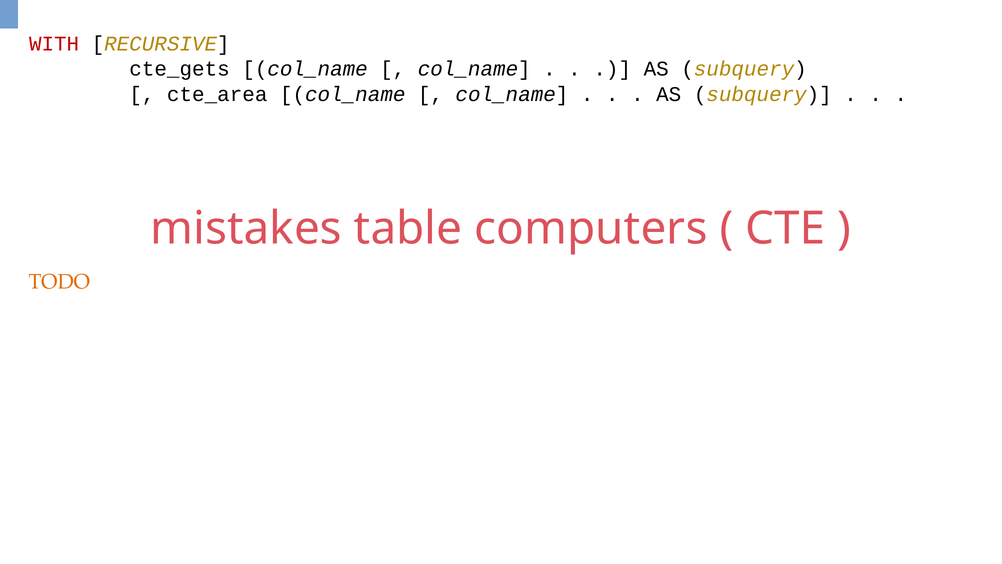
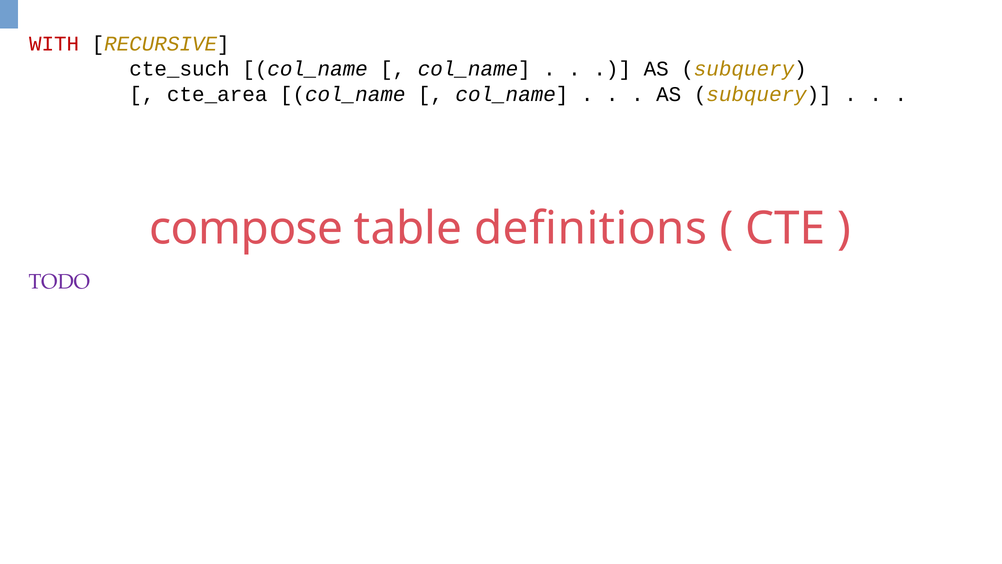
cte_gets: cte_gets -> cte_such (180, 69)
mistakes: mistakes -> compose (246, 229)
computers: computers -> definitions (591, 229)
TODO colour: orange -> purple (59, 282)
